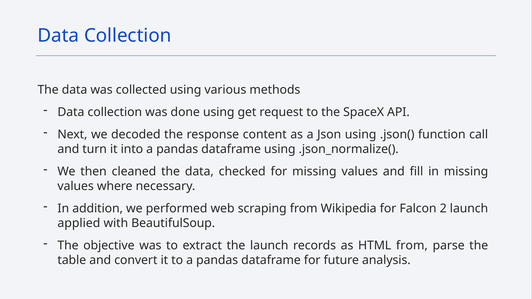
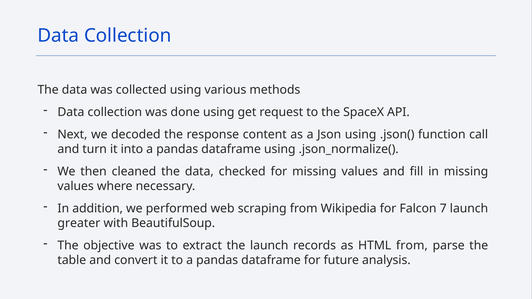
2: 2 -> 7 (443, 209)
applied: applied -> greater (79, 223)
